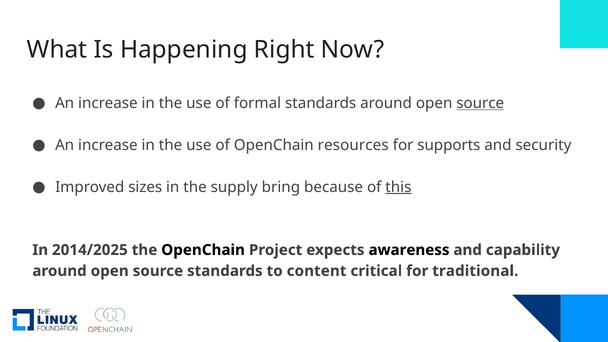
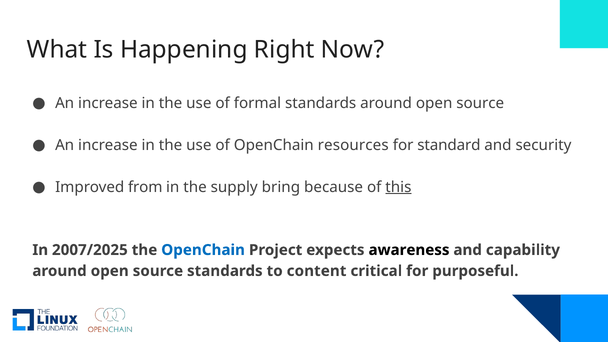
source underline: present -> none (480, 103)
supports: supports -> standard (449, 145)
sizes: sizes -> from (145, 187)
2014/2025: 2014/2025 -> 2007/2025 (90, 250)
OpenChain colour: black -> blue (203, 250)
traditional: traditional -> purposeful (475, 271)
